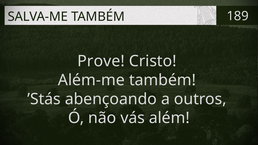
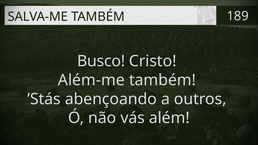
Prove: Prove -> Busco (101, 61)
